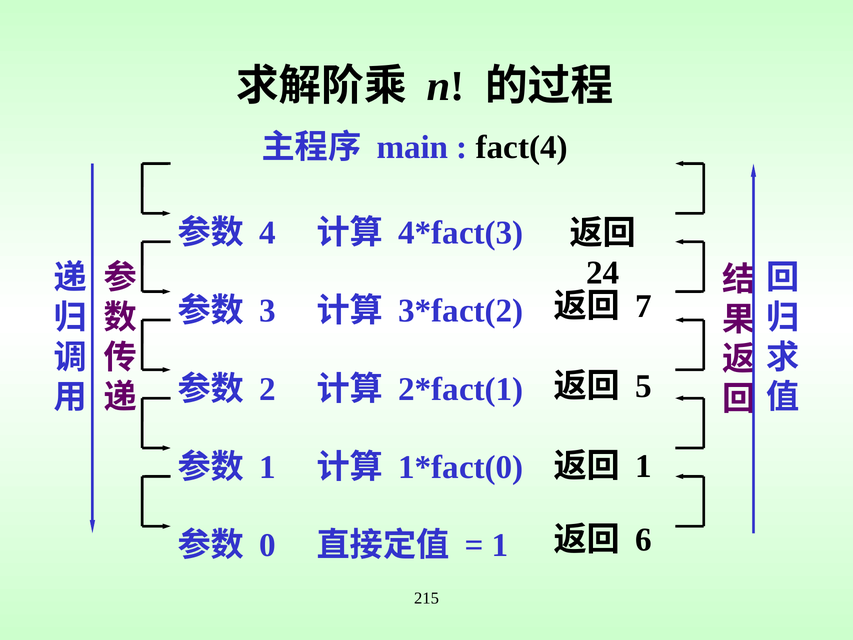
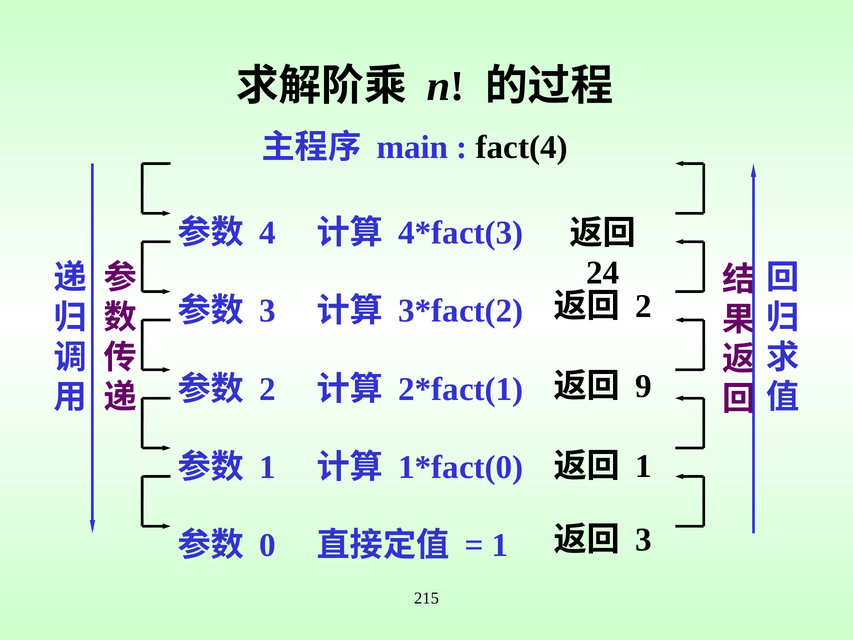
7: 7 -> 2 (644, 306)
5: 5 -> 9 (644, 386)
6: 6 -> 3 (644, 540)
